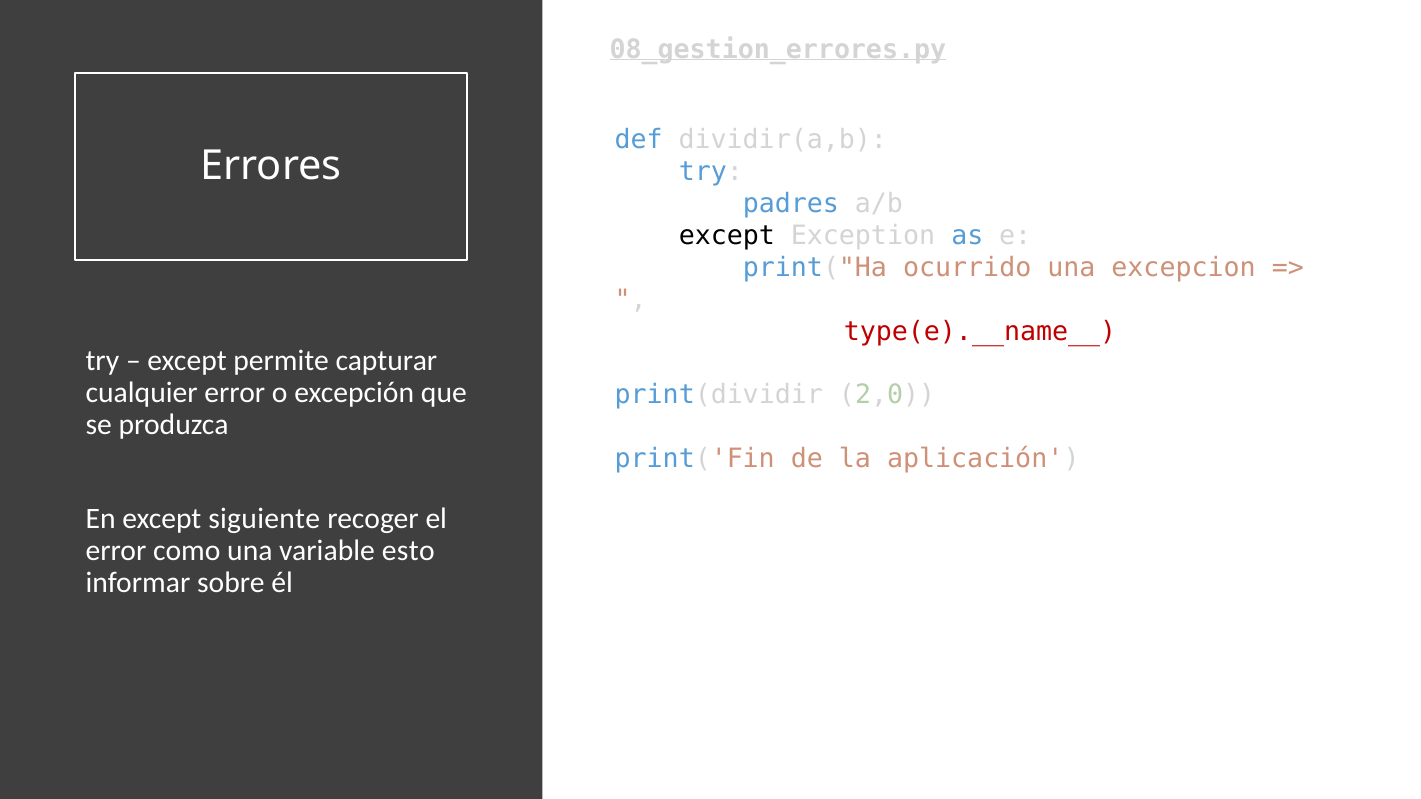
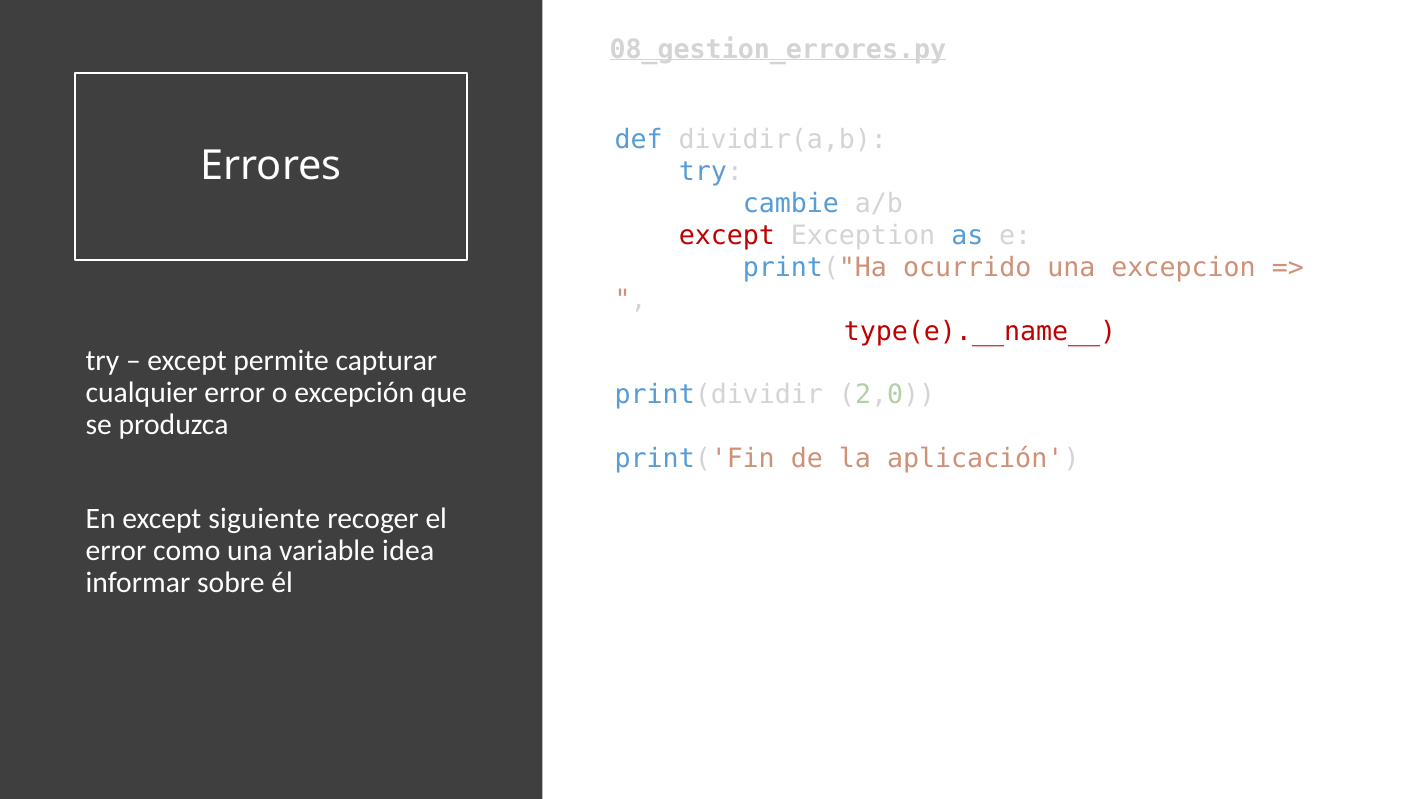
padres: padres -> cambie (791, 204)
except colour: black -> red (727, 235)
esto: esto -> idea (408, 551)
